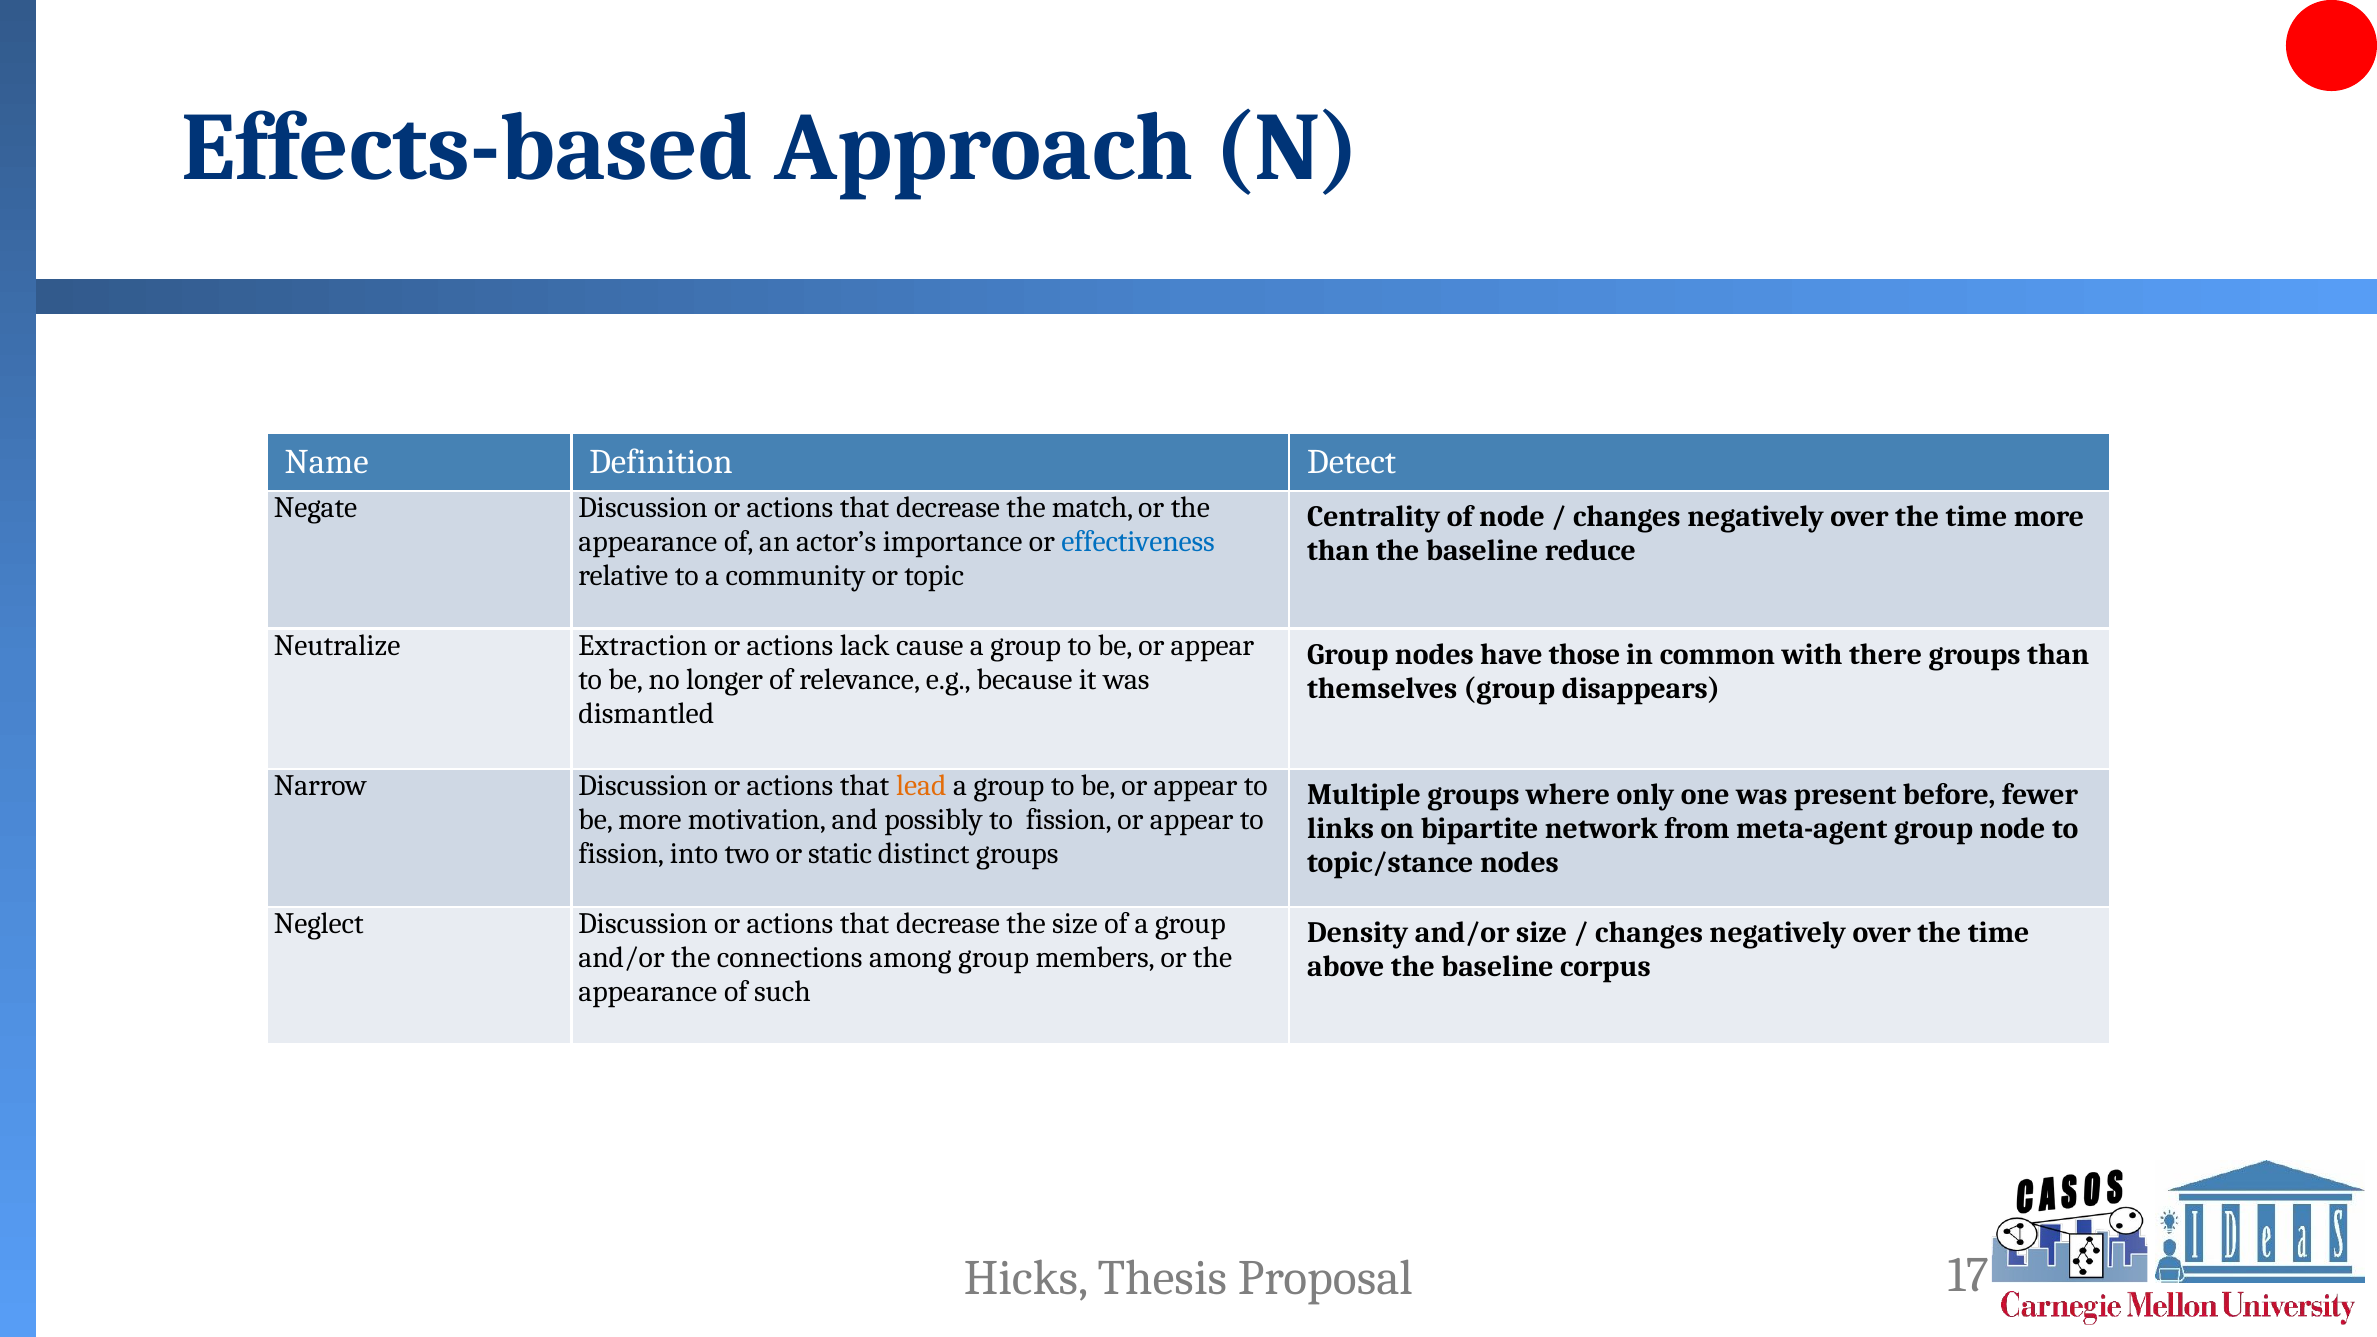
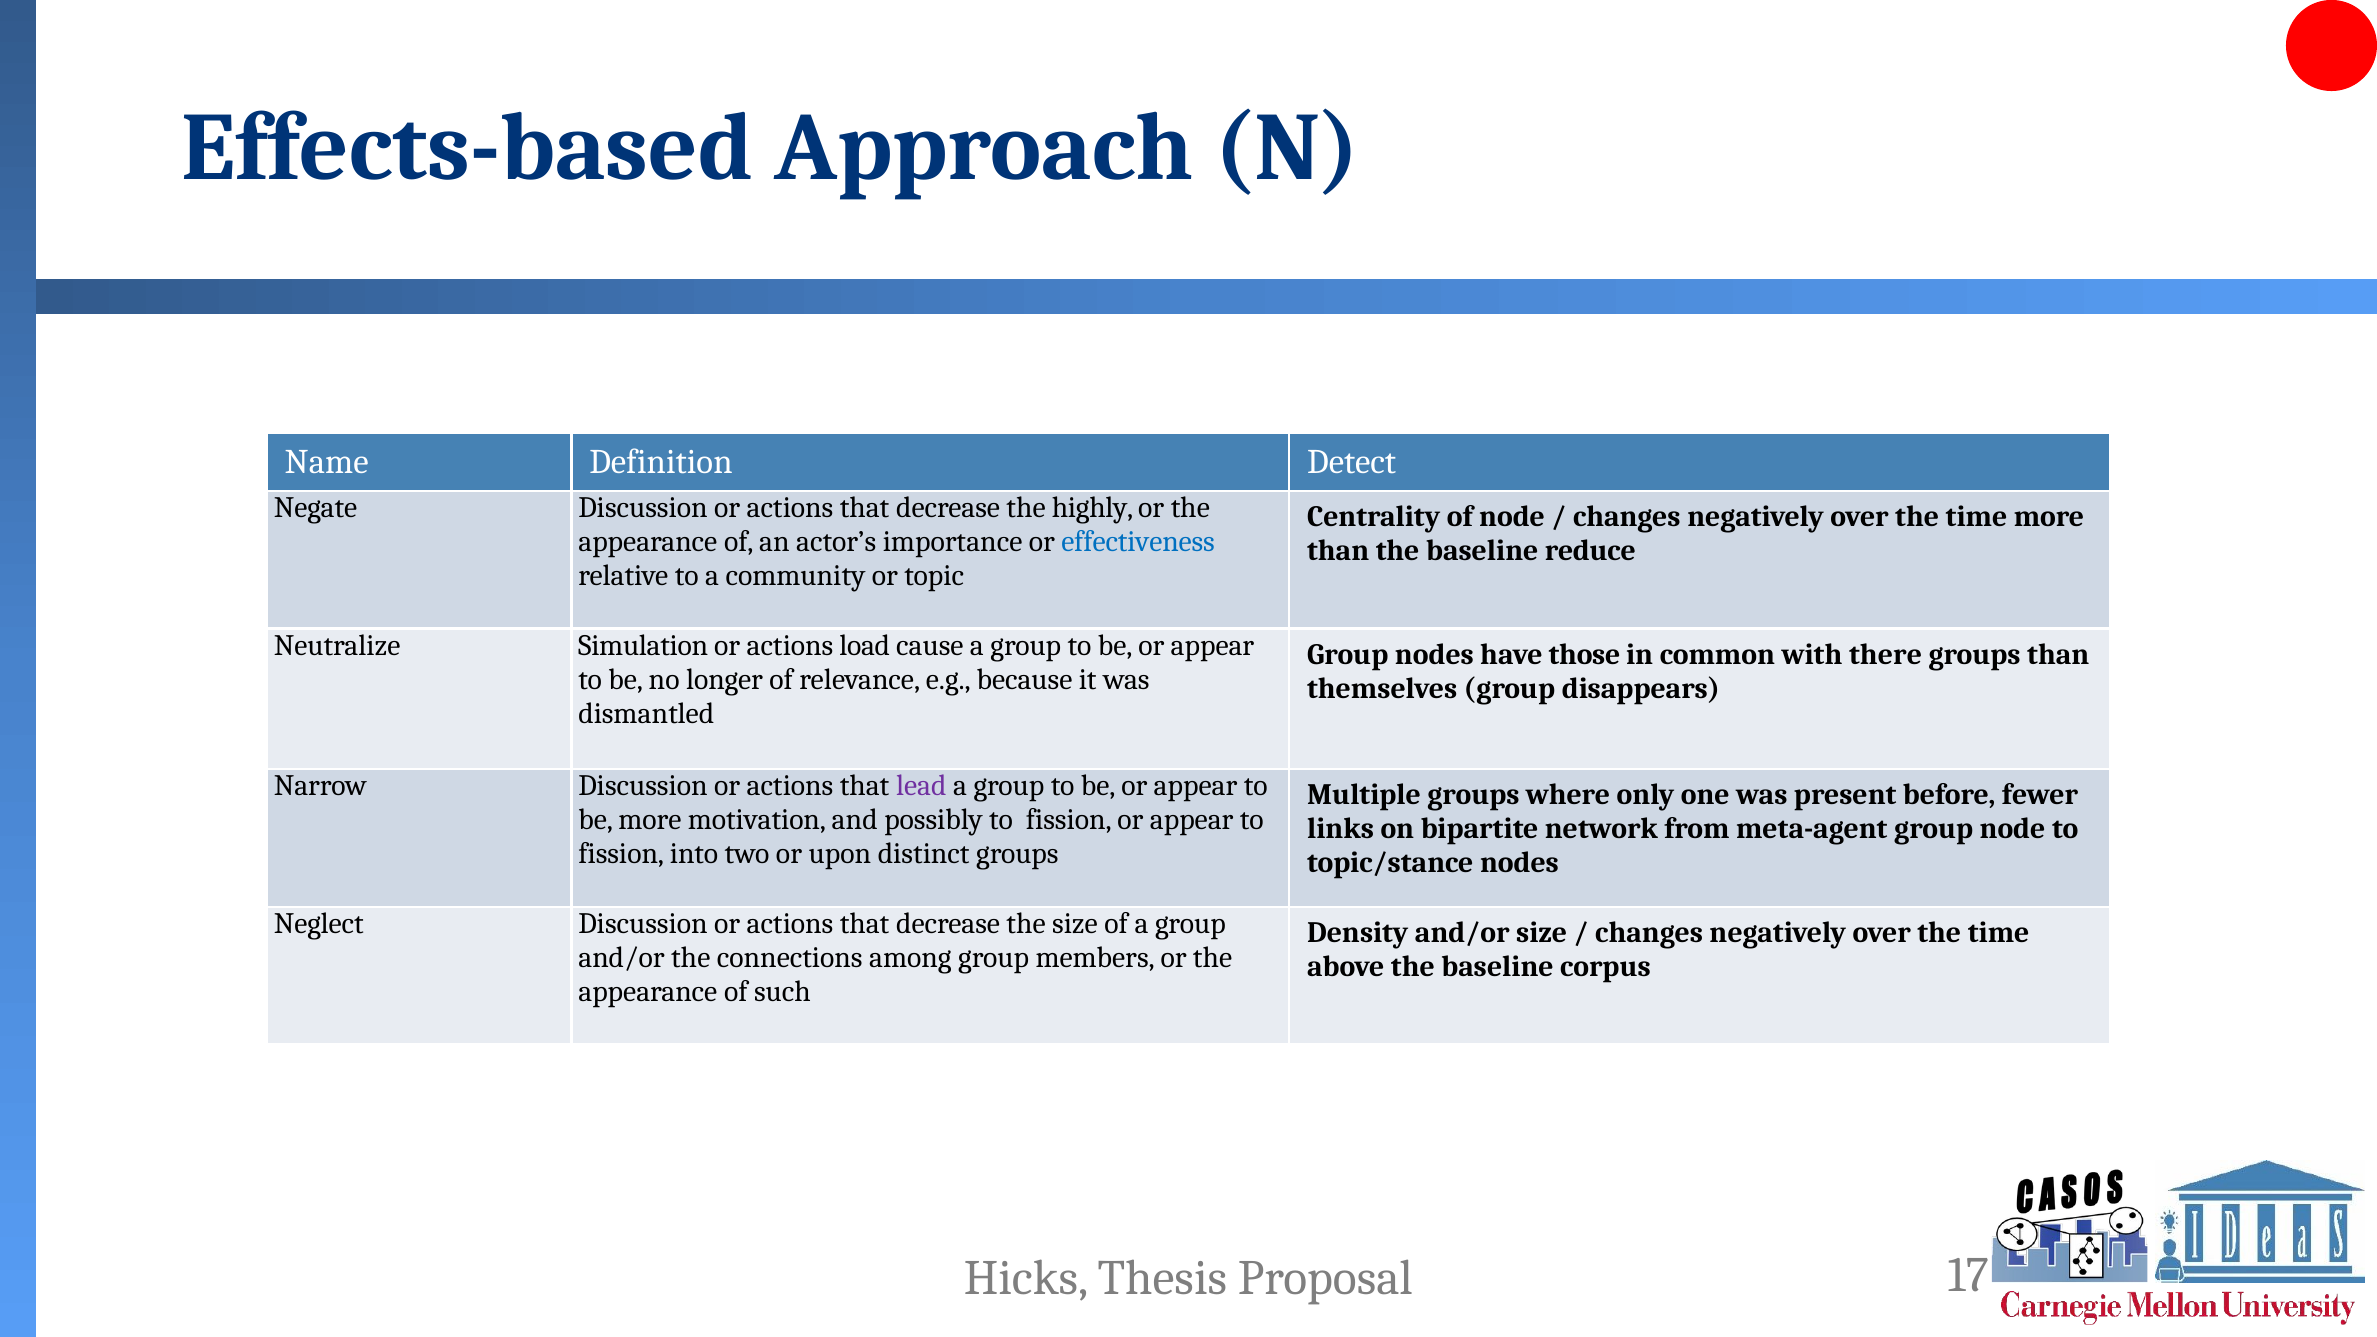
match: match -> highly (1093, 508)
Extraction: Extraction -> Simulation (643, 645)
lack: lack -> load (865, 645)
lead colour: orange -> purple (921, 786)
static: static -> upon (840, 854)
